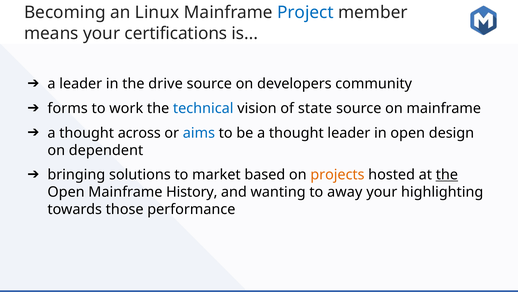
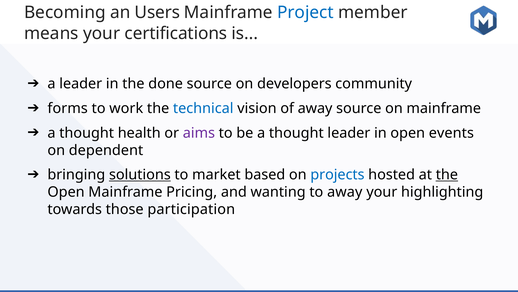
Linux: Linux -> Users (157, 13)
drive: drive -> done (166, 84)
of state: state -> away (315, 108)
across: across -> health (139, 133)
aims colour: blue -> purple (199, 133)
design: design -> events (451, 133)
solutions underline: none -> present (140, 174)
projects colour: orange -> blue (337, 174)
History: History -> Pricing (192, 192)
performance: performance -> participation (191, 209)
